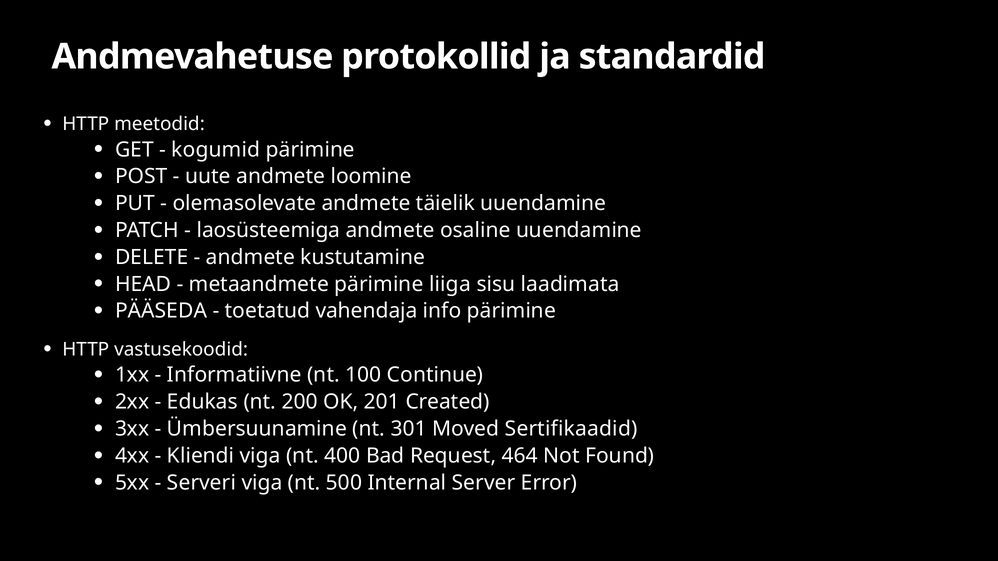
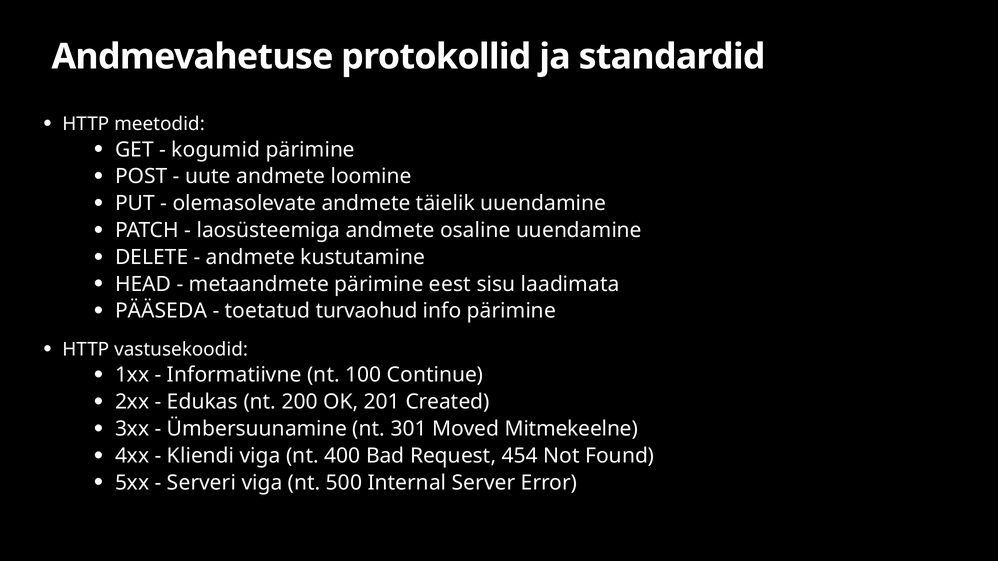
liiga: liiga -> eest (450, 284)
vahendaja: vahendaja -> turvaohud (367, 311)
Sertifikaadid: Sertifikaadid -> Mitmekeelne (571, 429)
464: 464 -> 454 (520, 456)
